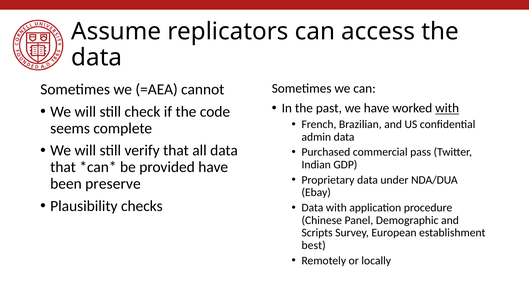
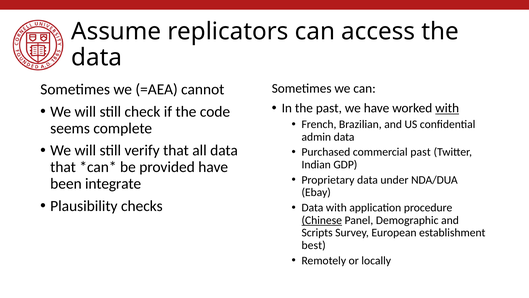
commercial pass: pass -> past (421, 152)
preserve: preserve -> integrate (113, 184)
Chinese underline: none -> present (322, 220)
